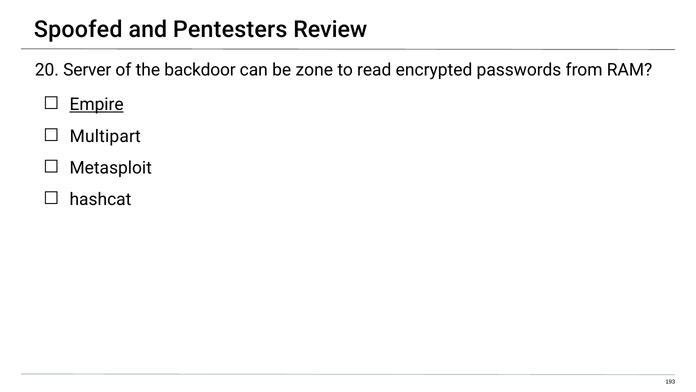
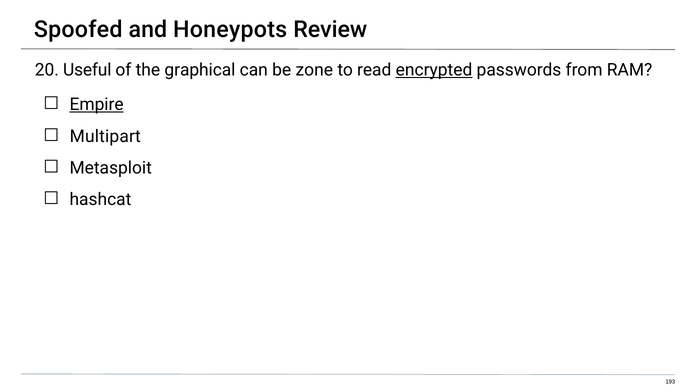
Pentesters: Pentesters -> Honeypots (230, 29)
Server: Server -> Useful (87, 70)
backdoor: backdoor -> graphical (200, 70)
encrypted underline: none -> present (434, 70)
